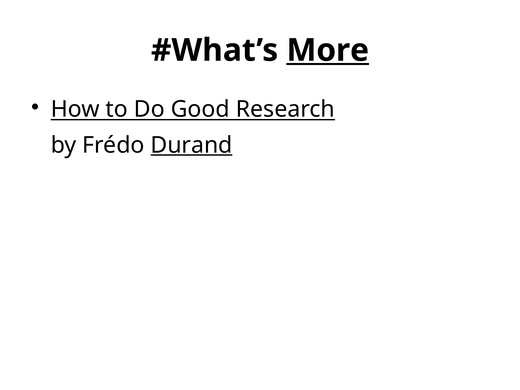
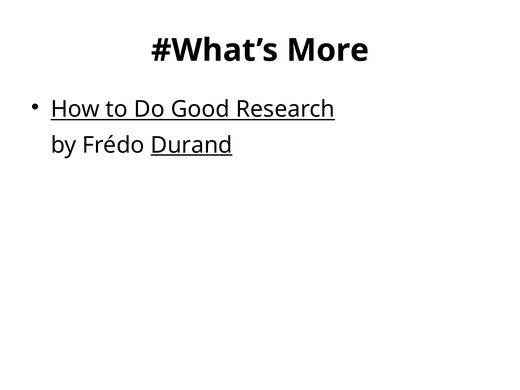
More underline: present -> none (328, 50)
